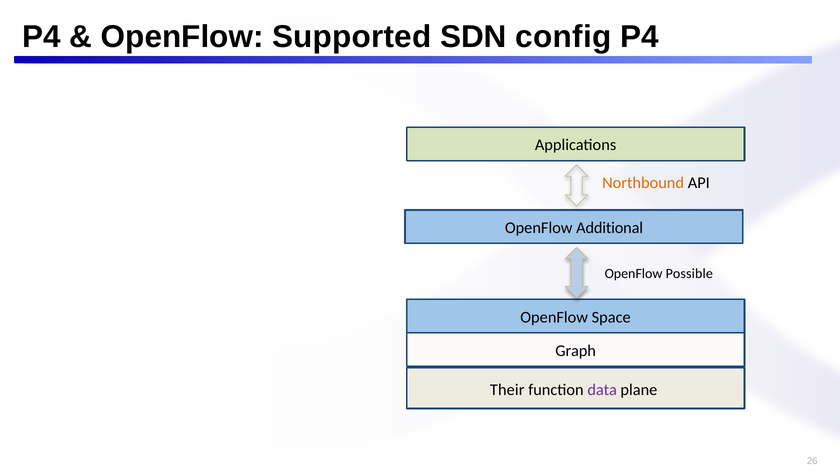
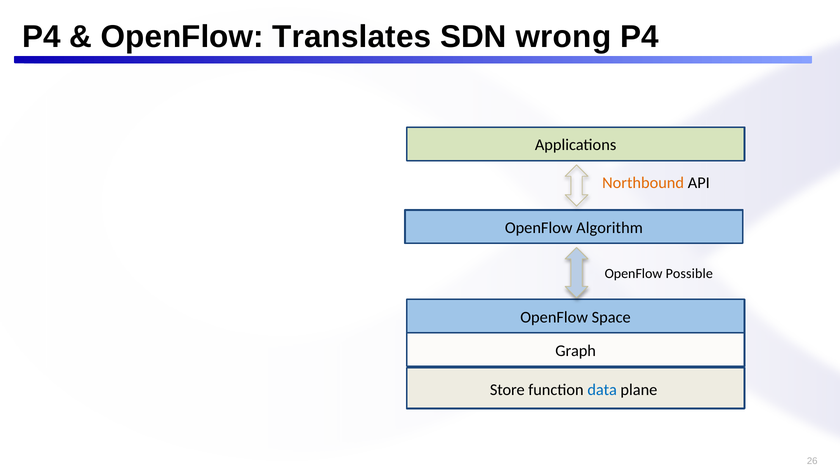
Supported: Supported -> Translates (352, 37)
config: config -> wrong (563, 37)
Additional: Additional -> Algorithm (610, 228)
Their: Their -> Store (507, 389)
data colour: purple -> blue (602, 389)
